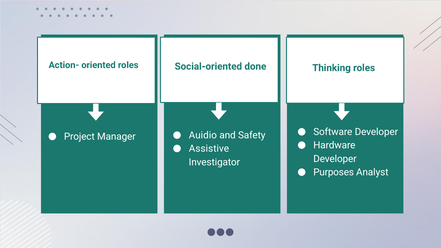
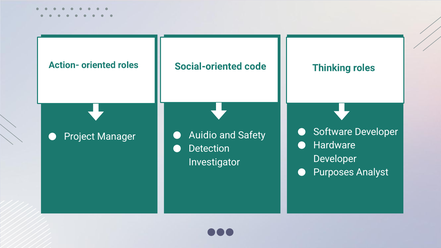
done: done -> code (255, 66)
Assistive: Assistive -> Detection (209, 149)
